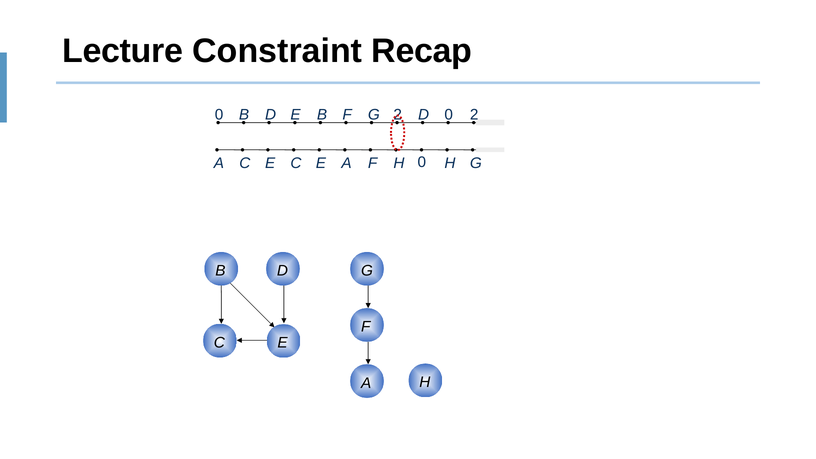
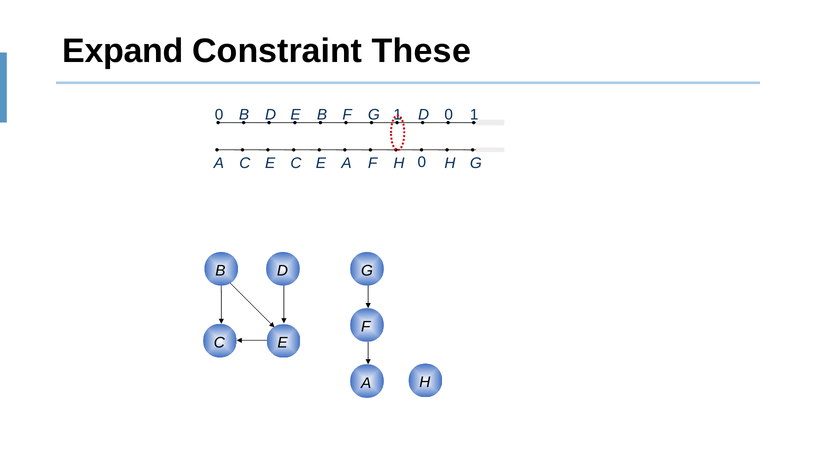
Lecture: Lecture -> Expand (123, 51)
Recap: Recap -> These (421, 51)
F 2: 2 -> 1 (398, 115)
0 2: 2 -> 1 (474, 115)
